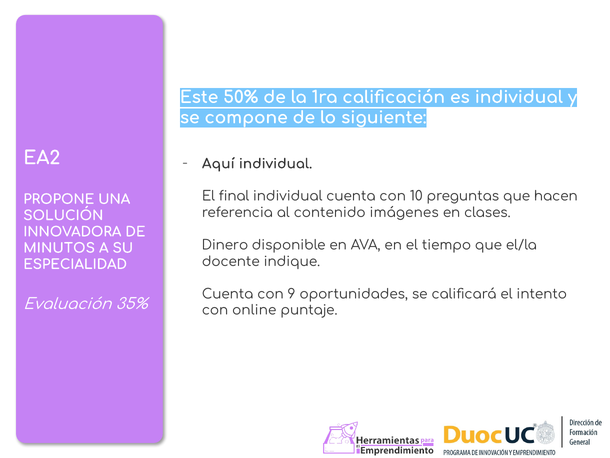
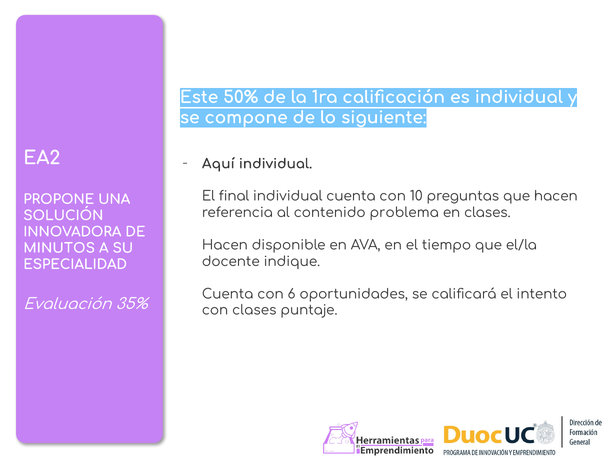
imágenes: imágenes -> problema (404, 212)
Dinero: Dinero -> Hacen (225, 245)
9: 9 -> 6 (292, 294)
con online: online -> clases (254, 310)
